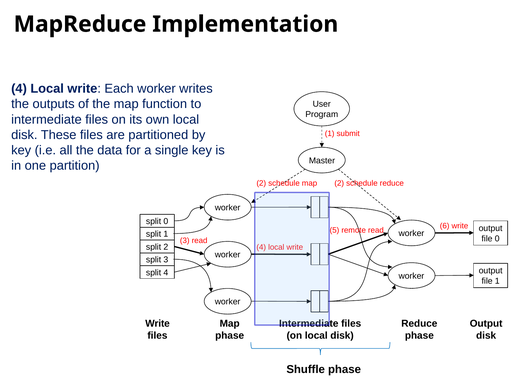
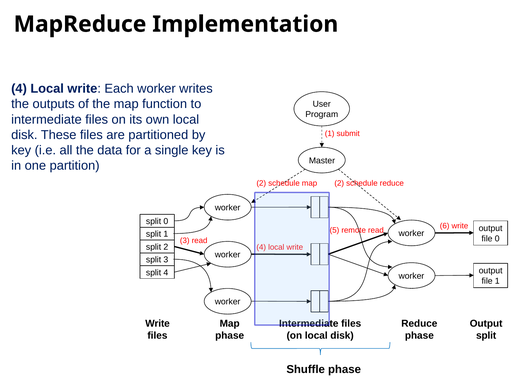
disk: disk -> split (486, 335)
